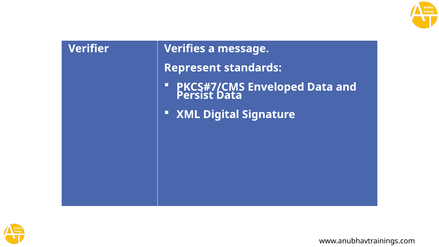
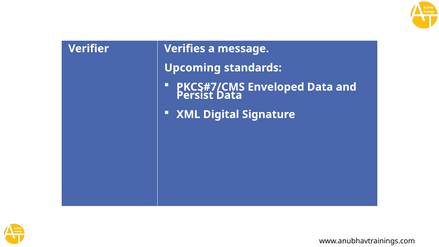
Represent: Represent -> Upcoming (193, 68)
